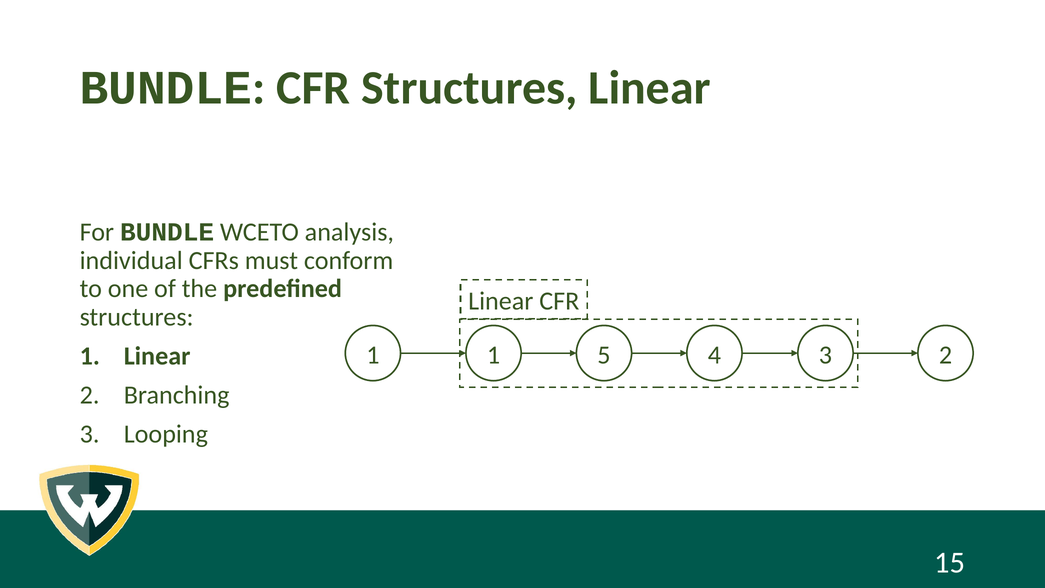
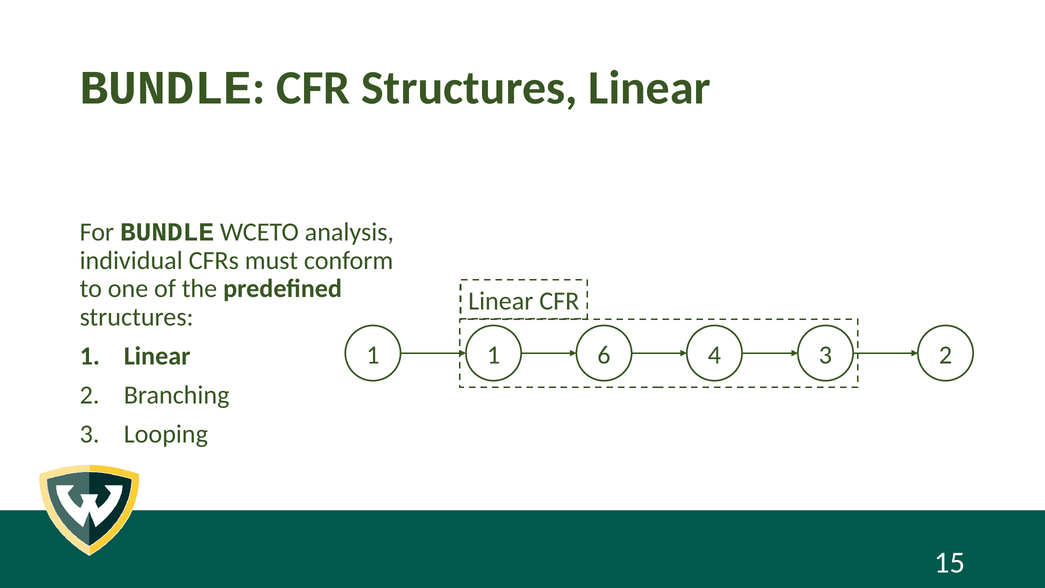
5: 5 -> 6 (604, 355)
